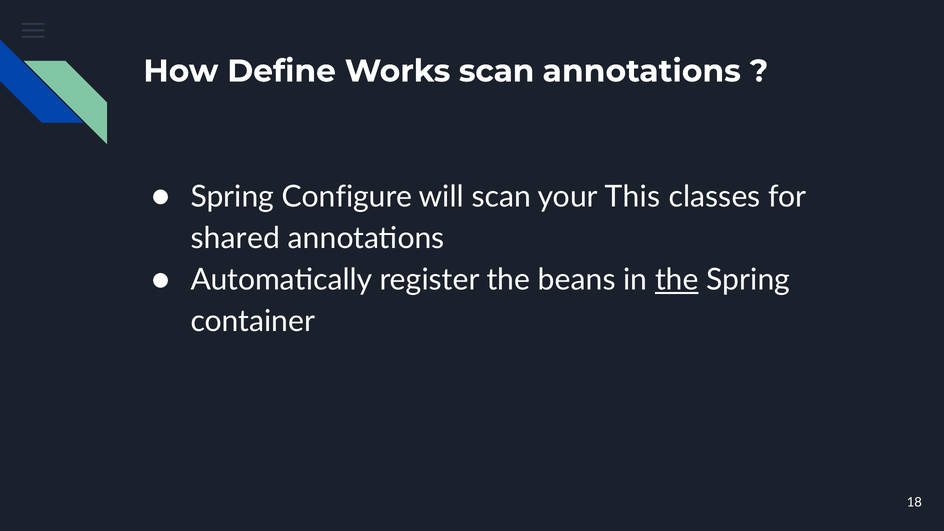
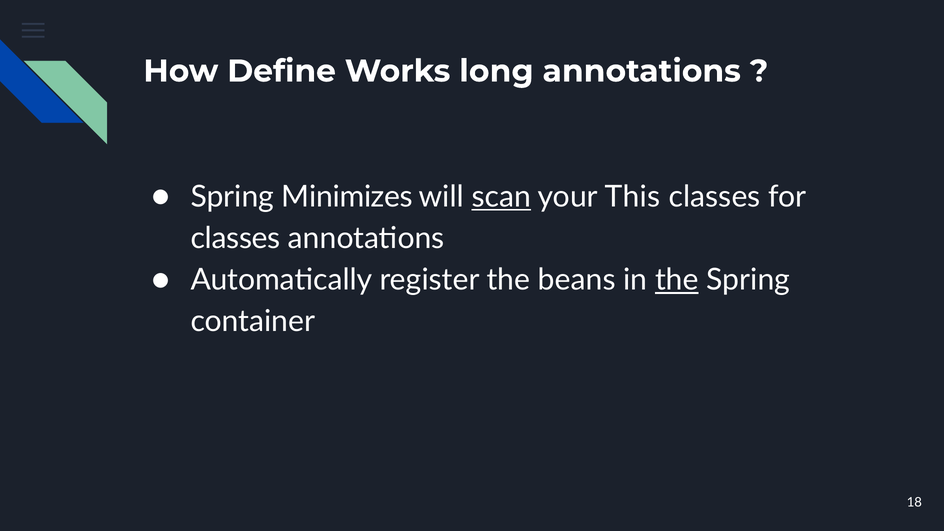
Works scan: scan -> long (496, 71)
Configure: Configure -> Minimizes (347, 197)
scan underline: none -> present (501, 197)
shared: shared -> classes (236, 238)
